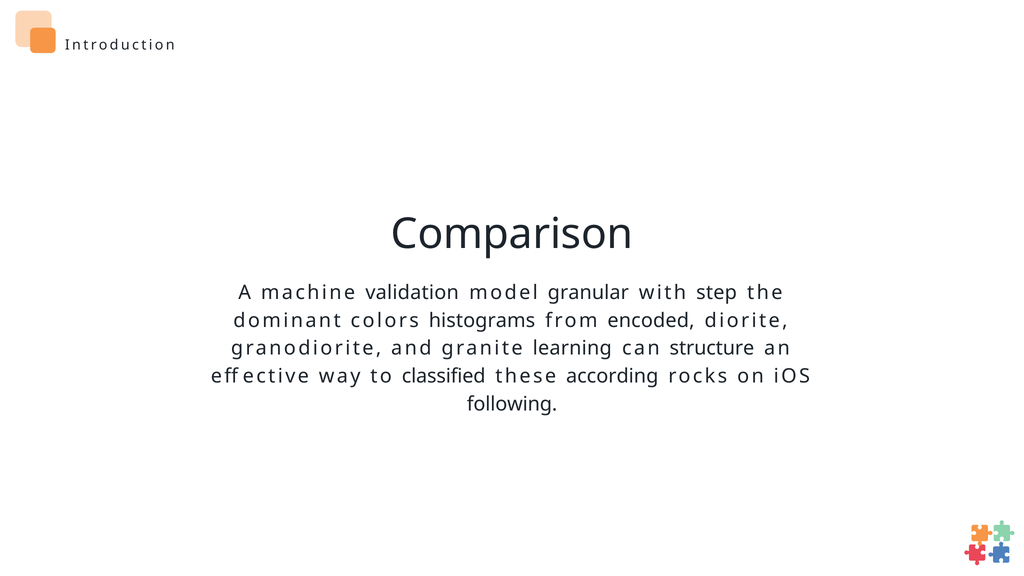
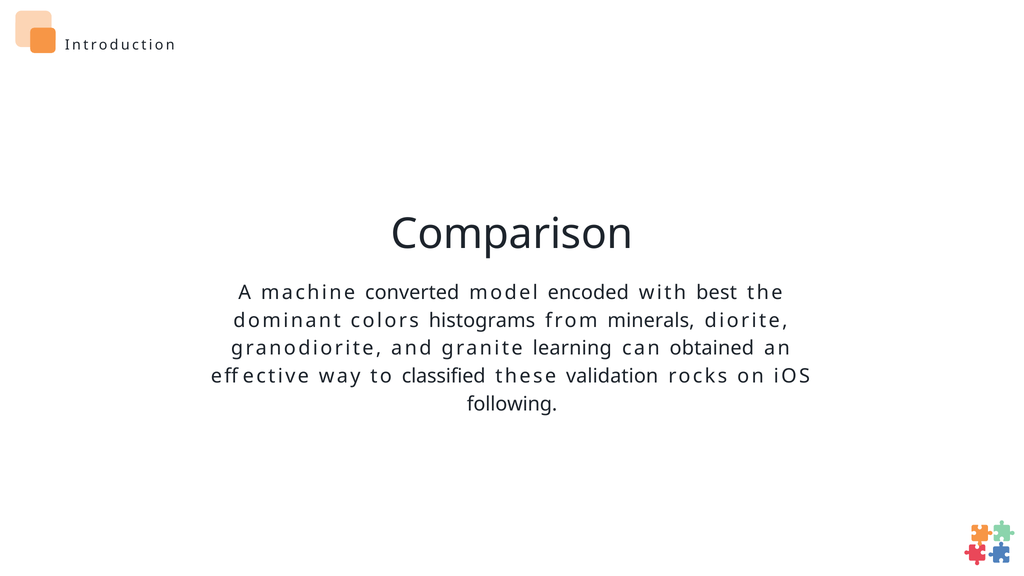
validation: validation -> converted (412, 293)
granular: granular -> encoded (588, 293)
step: step -> best (717, 293)
encoded: encoded -> minerals (651, 321)
structure: structure -> obtained (712, 348)
according: according -> validation (612, 376)
